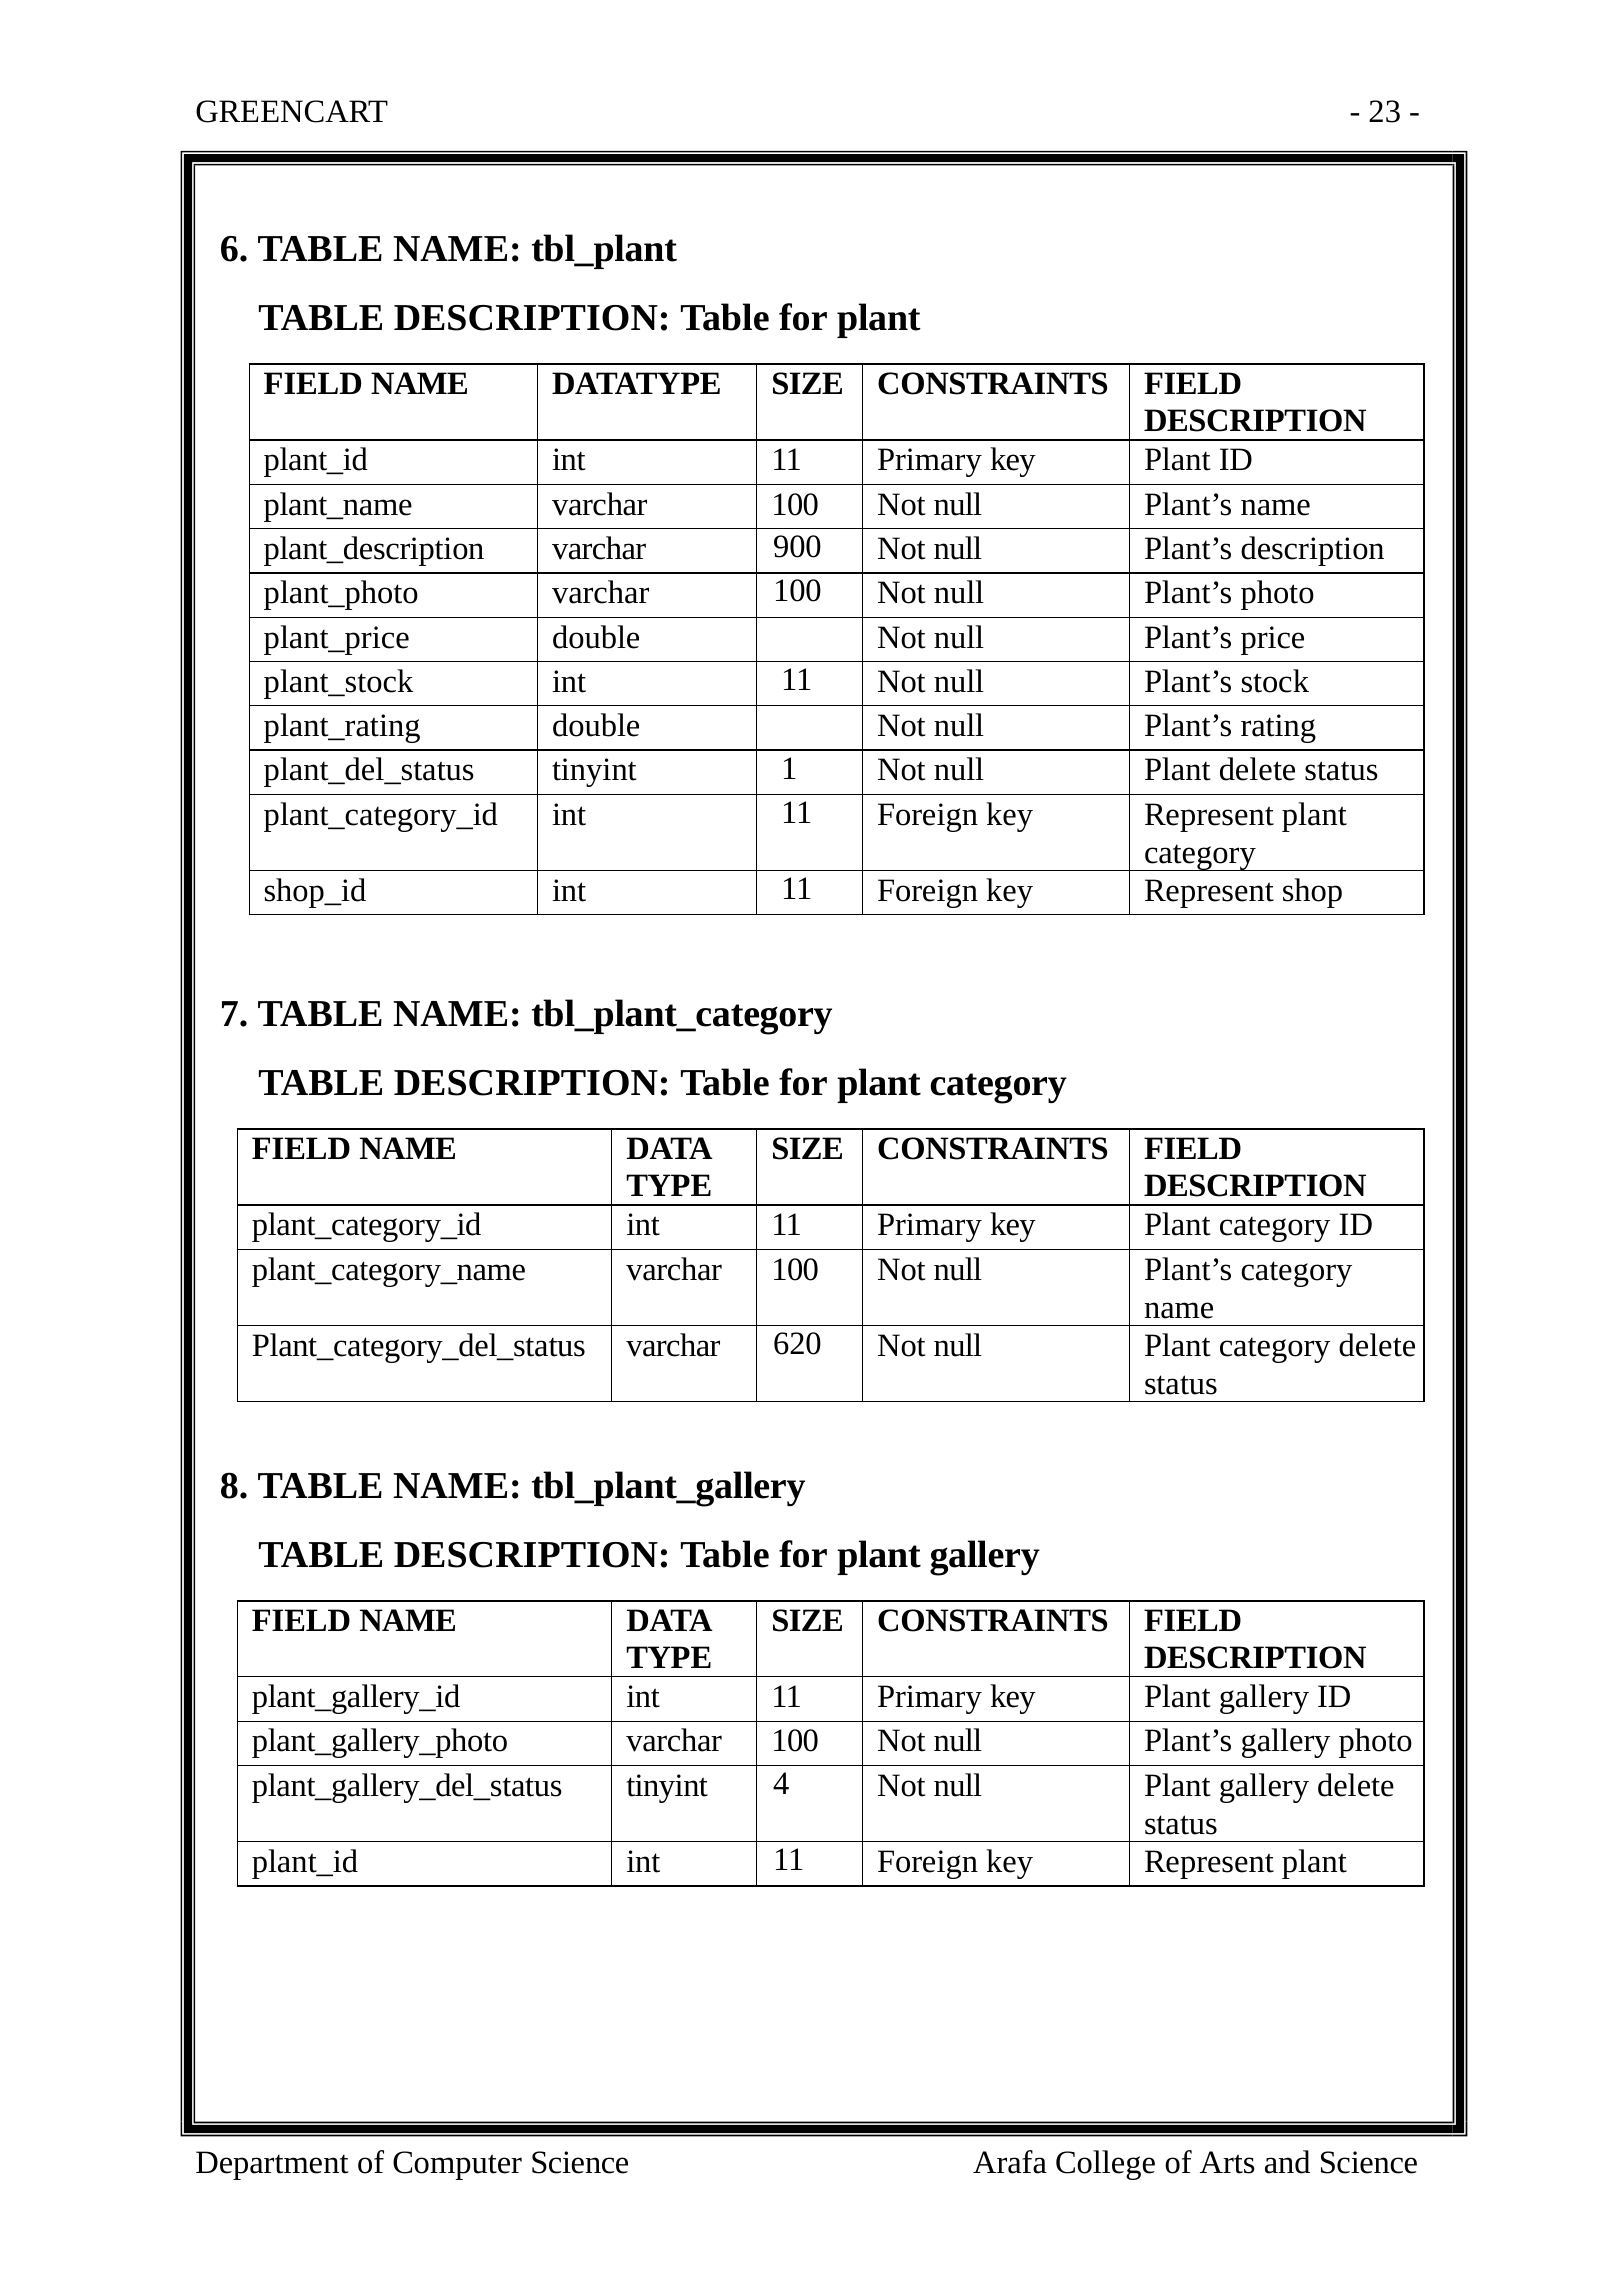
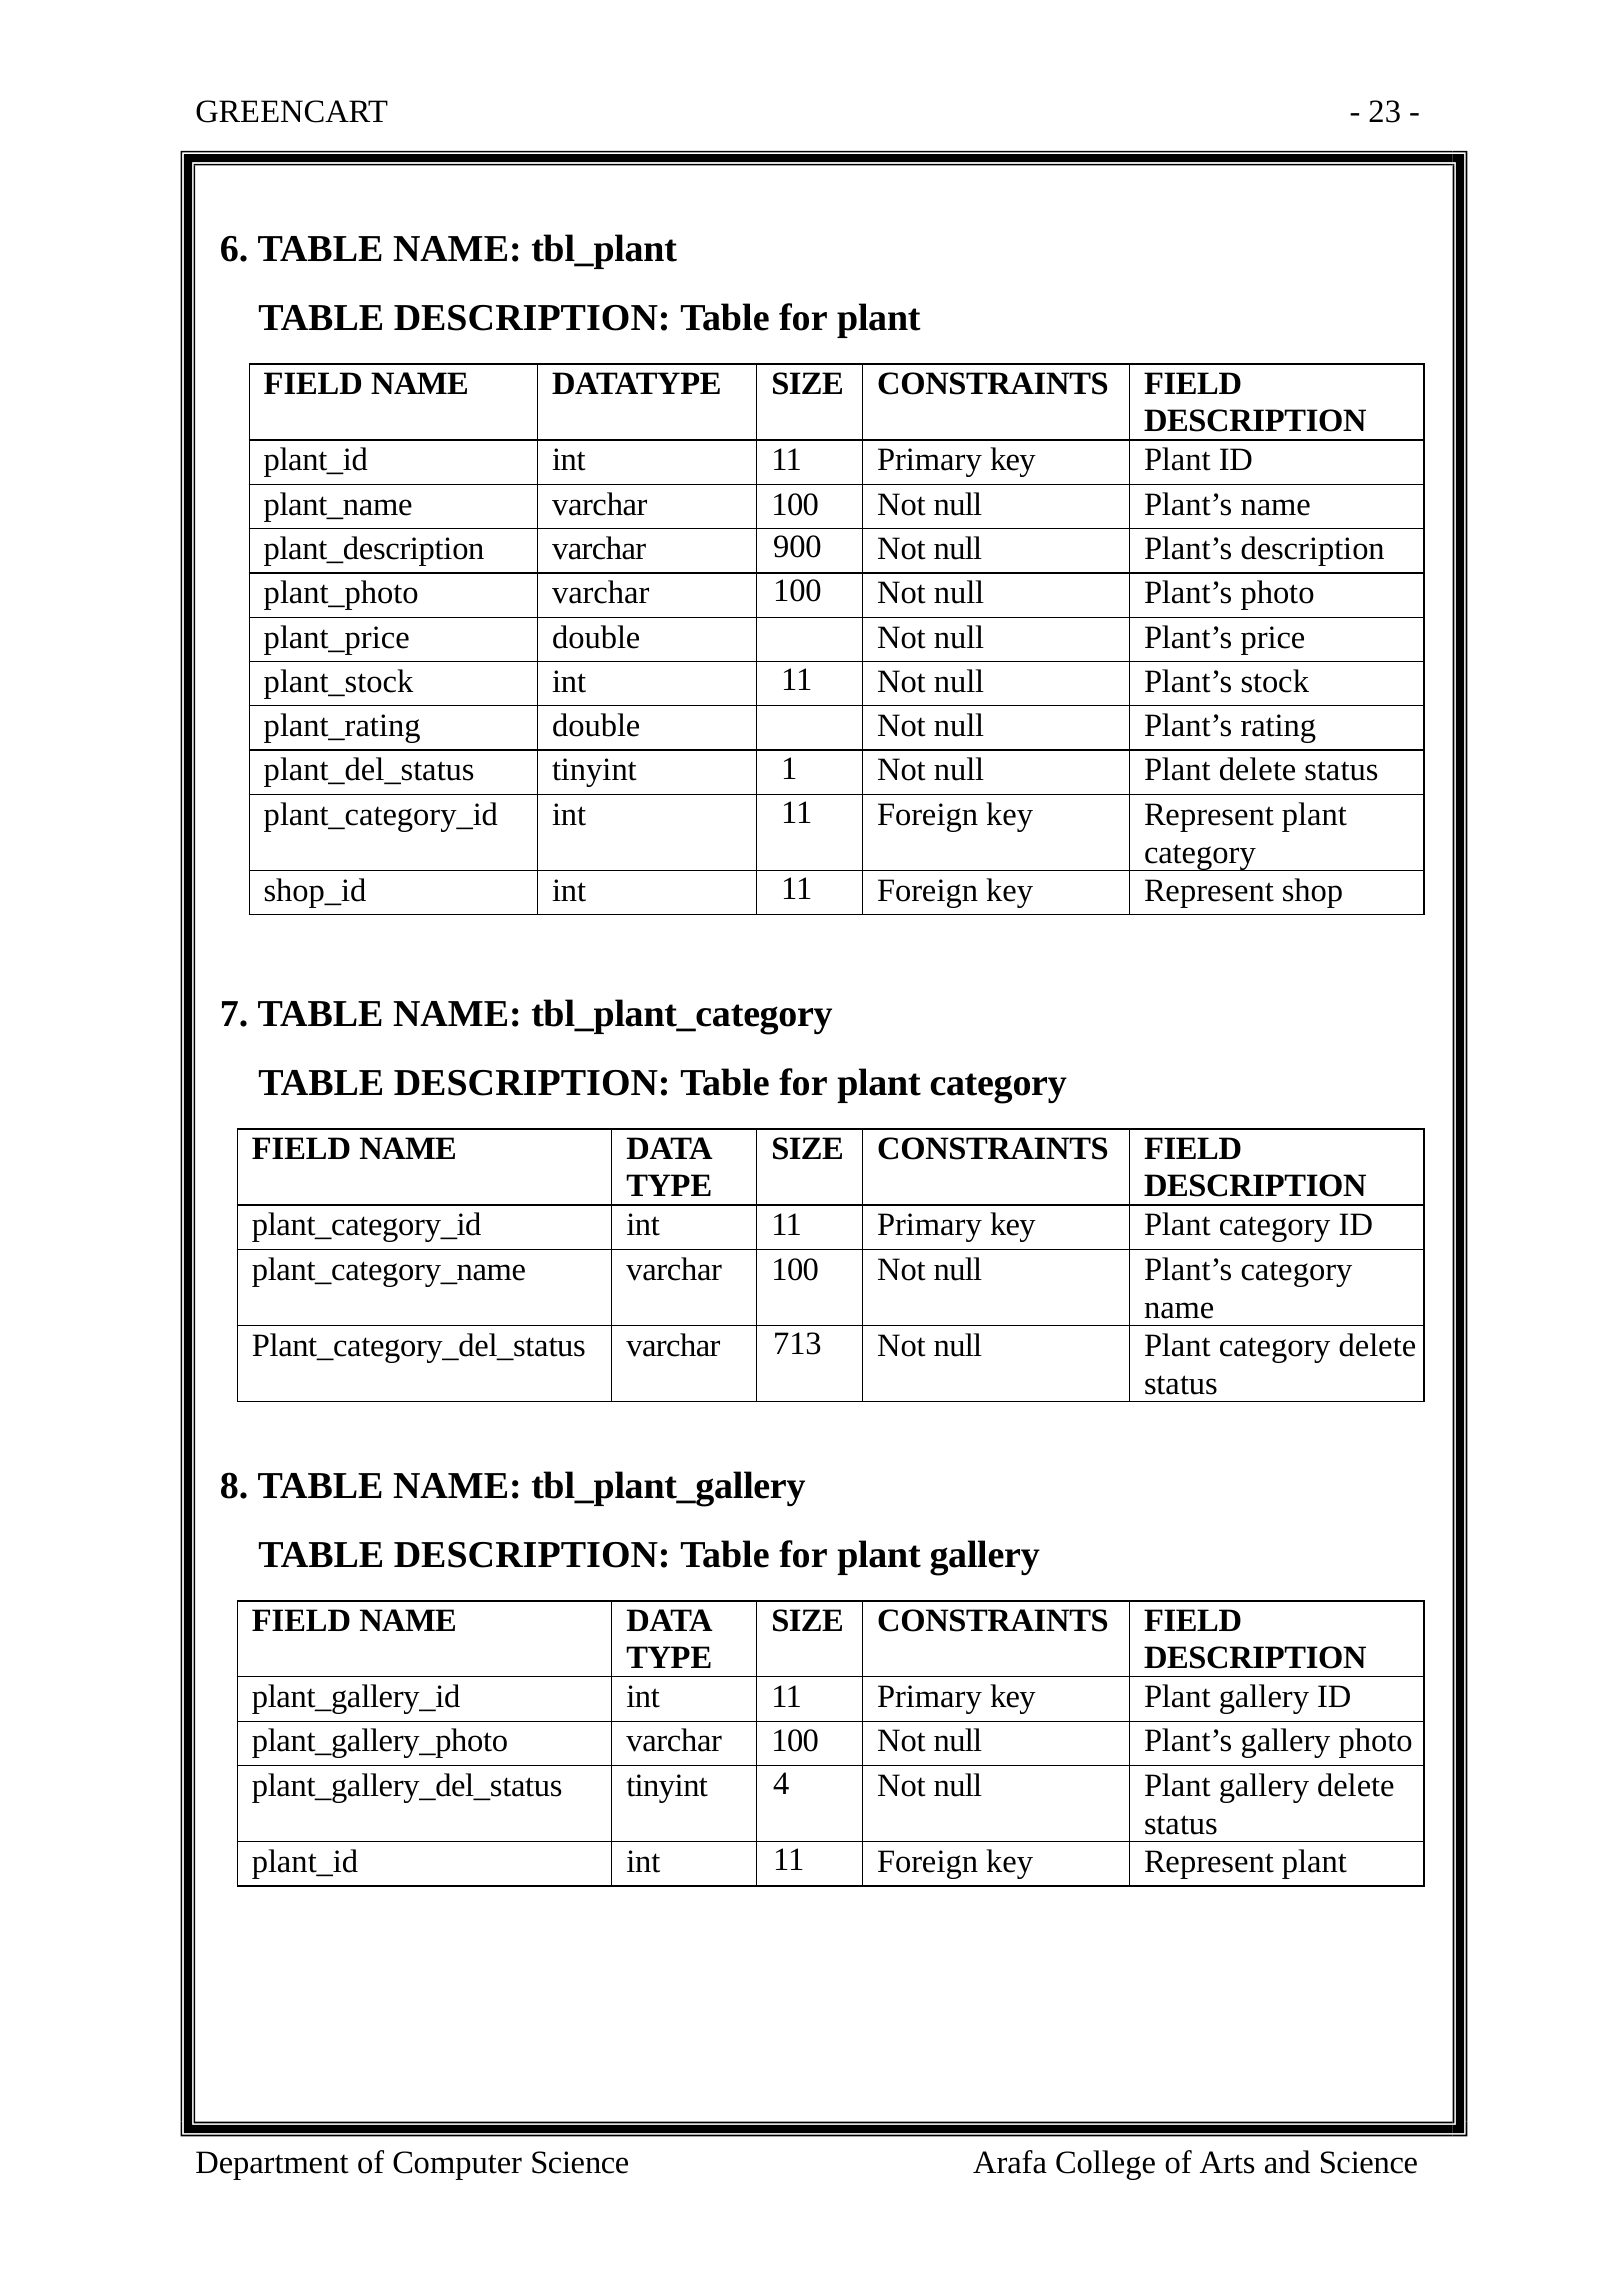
620: 620 -> 713 (797, 1344)
